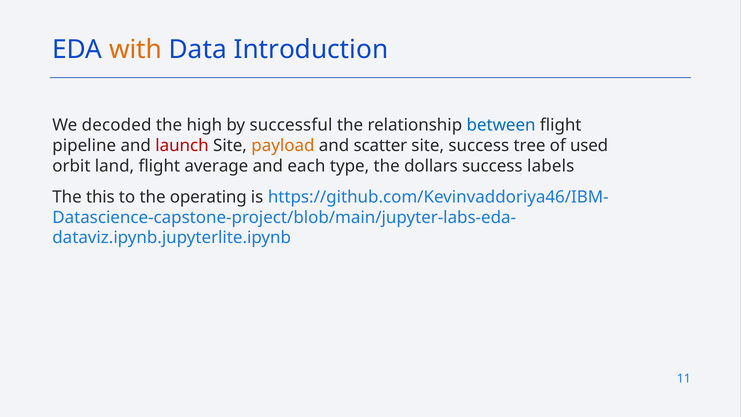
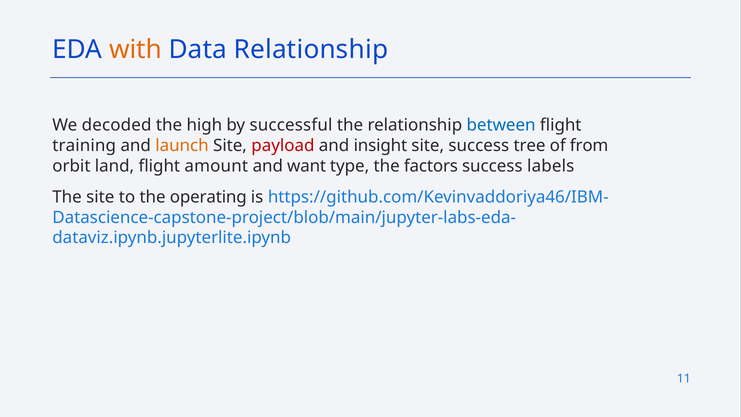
Data Introduction: Introduction -> Relationship (311, 49)
pipeline: pipeline -> training (84, 145)
launch colour: red -> orange (182, 145)
payload colour: orange -> red (283, 145)
scatter: scatter -> insight (380, 145)
used: used -> from (589, 145)
average: average -> amount (216, 166)
each: each -> want (307, 166)
dollars: dollars -> factors (431, 166)
The this: this -> site (100, 197)
